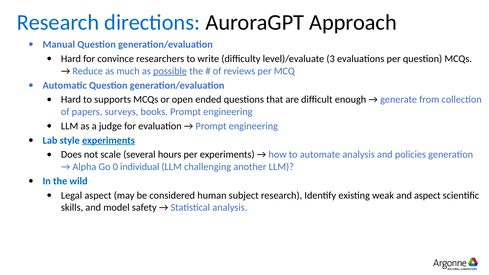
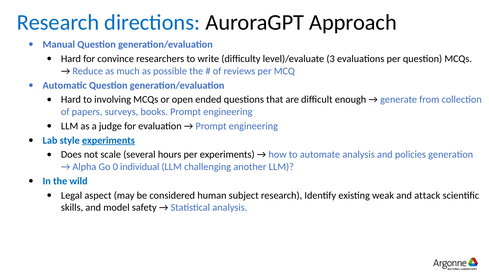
possible underline: present -> none (170, 71)
supports: supports -> involving (113, 100)
and aspect: aspect -> attack (427, 195)
